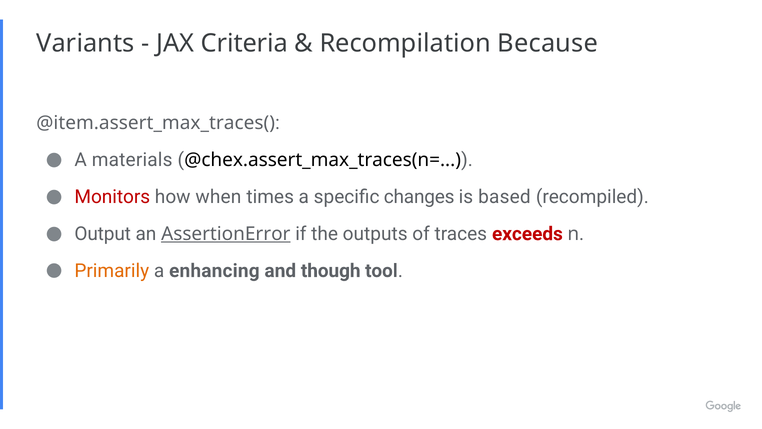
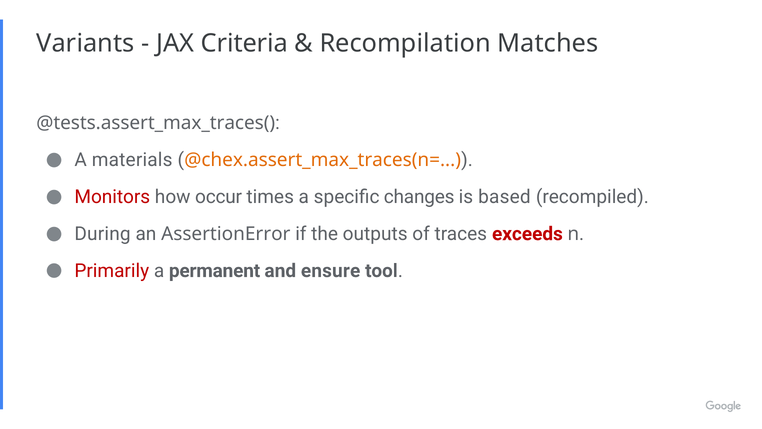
Because: Because -> Matches (548, 43)
@item.assert_max_traces(: @item.assert_max_traces( -> @tests.assert_max_traces( (156, 123)
@chex.assert_max_traces(n= colour: black -> orange (323, 160)
when: when -> occur (219, 197)
Output: Output -> During (103, 234)
AssertionError underline: present -> none (226, 234)
Primarily colour: orange -> red (112, 271)
enhancing: enhancing -> permanent (215, 271)
though: though -> ensure (331, 271)
